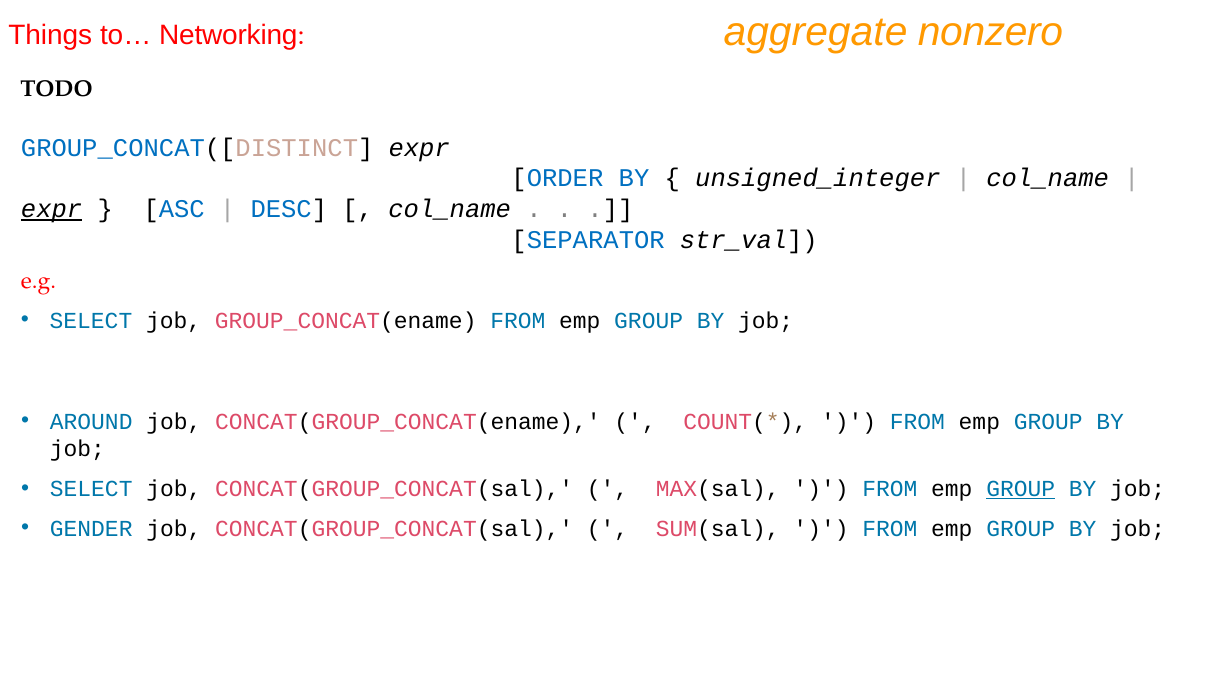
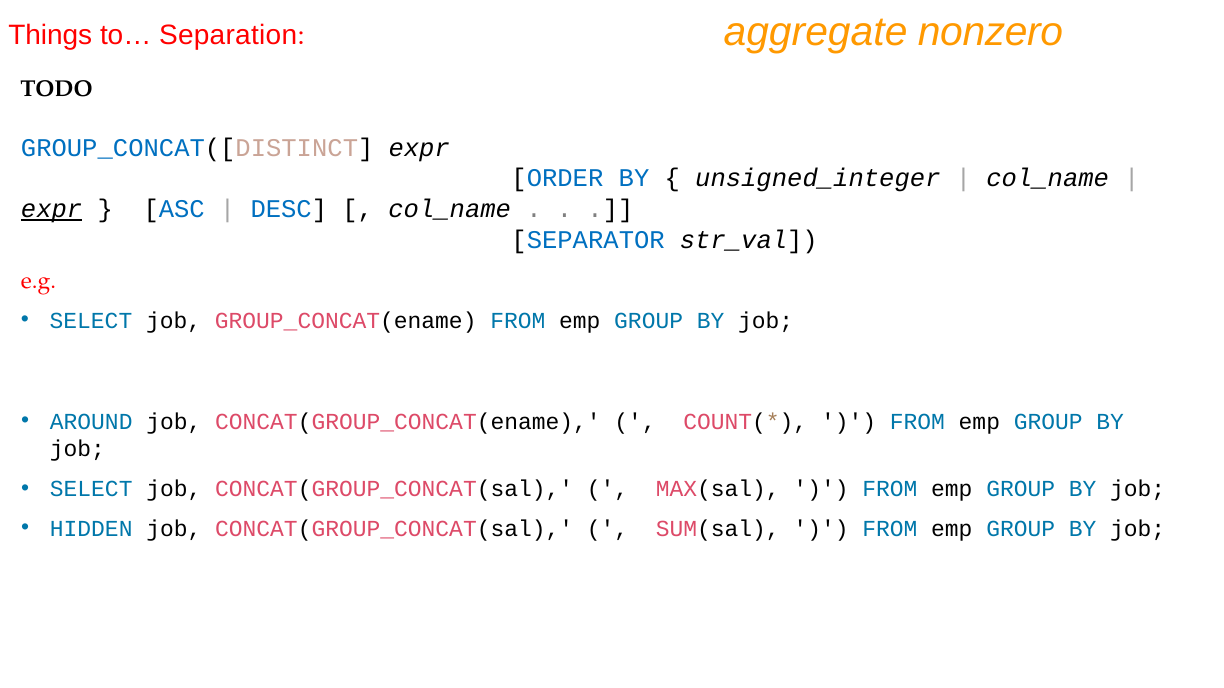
Networking: Networking -> Separation (228, 35)
GROUP underline: present -> none (1021, 489)
GENDER: GENDER -> HIDDEN (91, 529)
